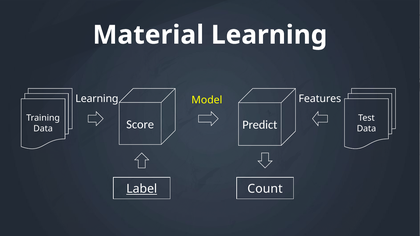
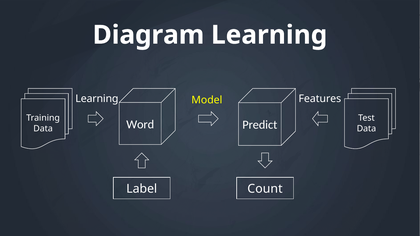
Material: Material -> Diagram (148, 35)
Score: Score -> Word (140, 124)
Label underline: present -> none (142, 189)
